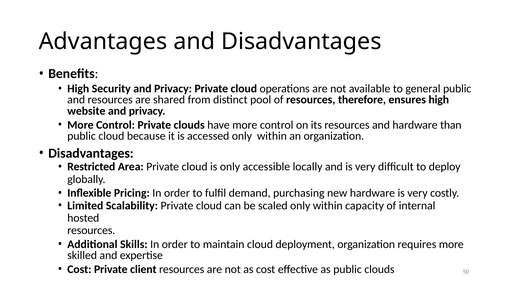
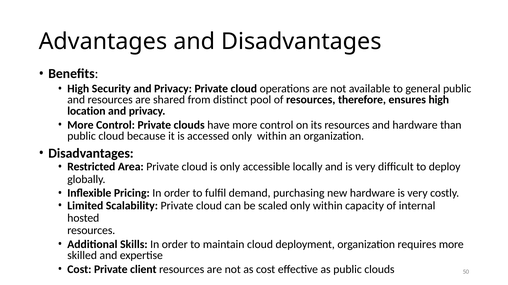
website: website -> location (86, 111)
